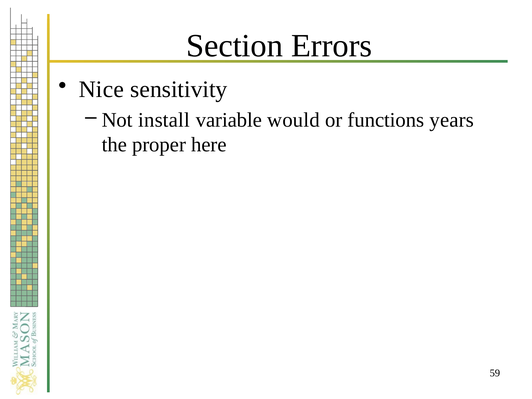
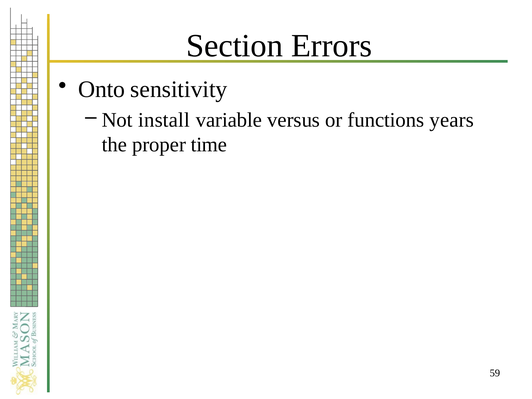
Nice: Nice -> Onto (102, 89)
would: would -> versus (294, 120)
here: here -> time (209, 145)
